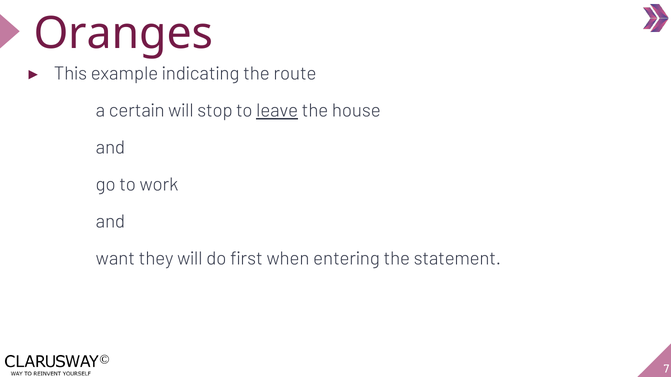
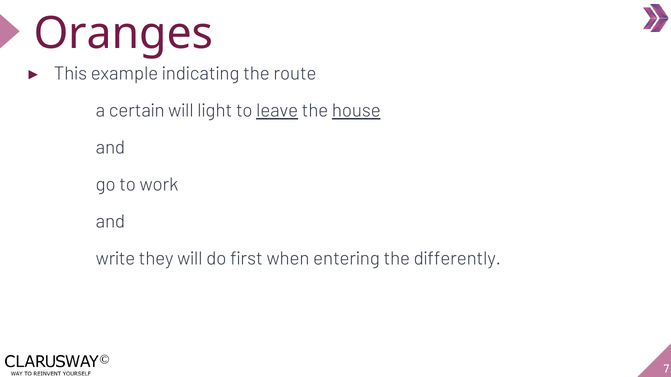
stop: stop -> light (215, 111)
house underline: none -> present (356, 111)
want: want -> write (115, 259)
statement: statement -> differently (457, 259)
